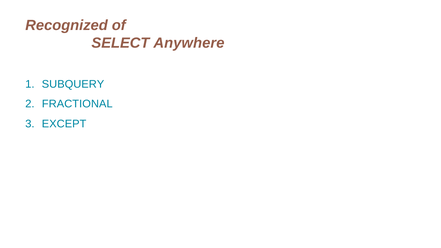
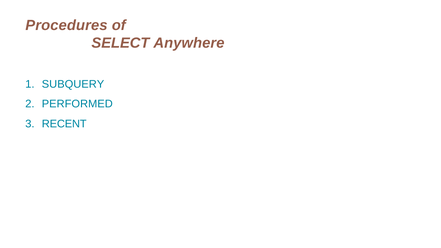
Recognized: Recognized -> Procedures (66, 25)
FRACTIONAL: FRACTIONAL -> PERFORMED (77, 104)
EXCEPT: EXCEPT -> RECENT (64, 124)
